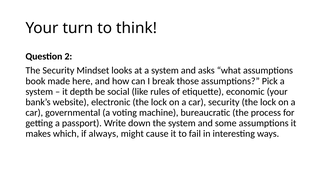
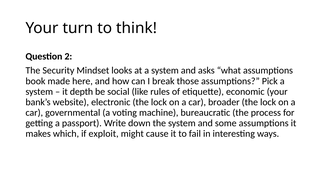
car security: security -> broader (224, 102)
always: always -> exploit (104, 134)
